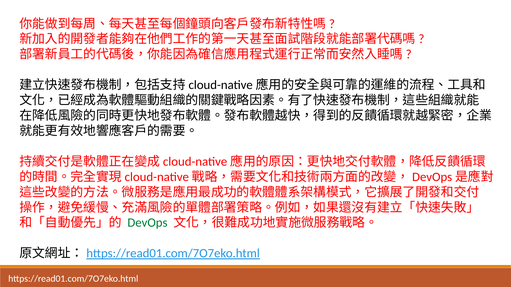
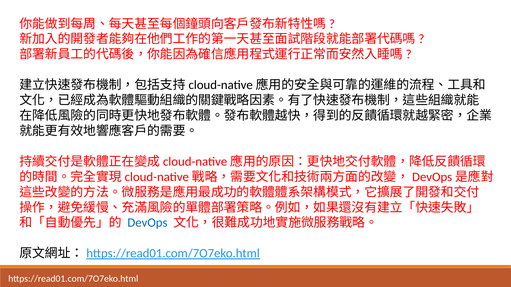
DevOps colour: green -> blue (147, 223)
